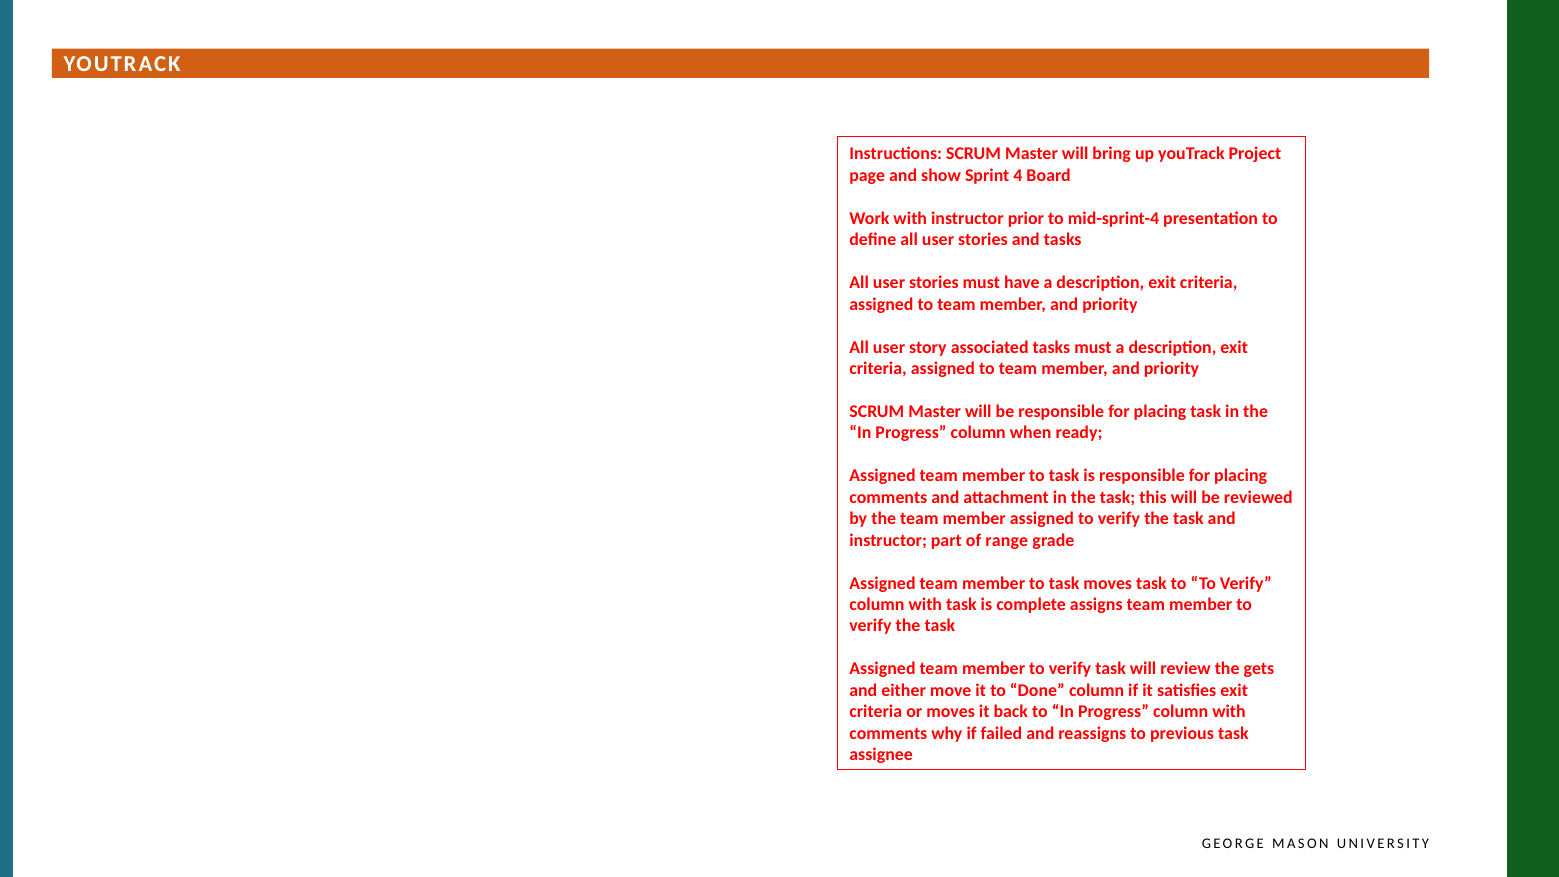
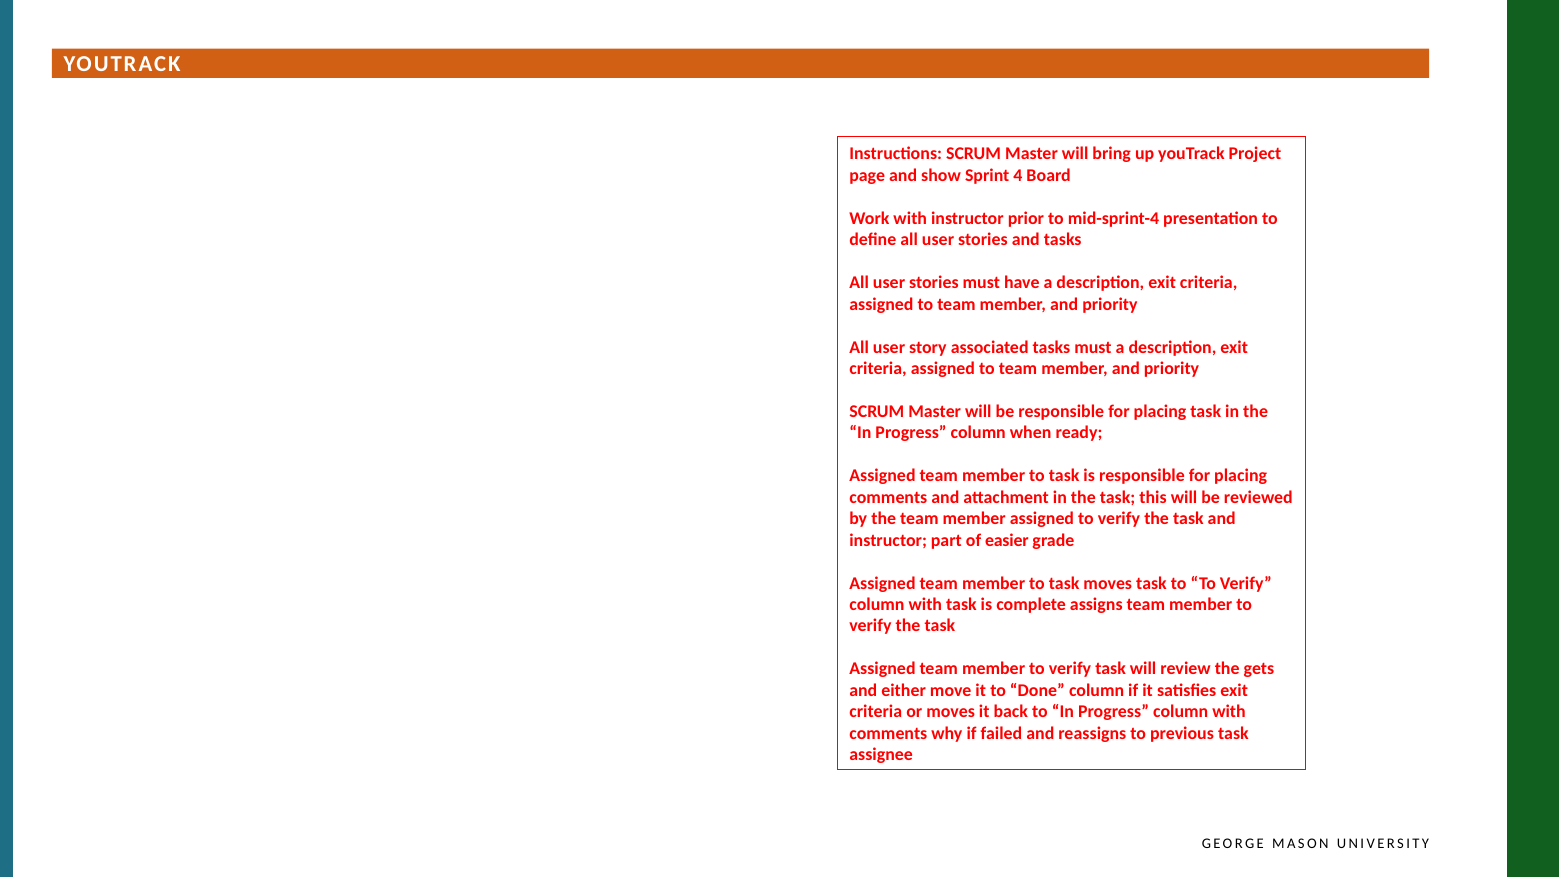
range: range -> easier (1007, 540)
